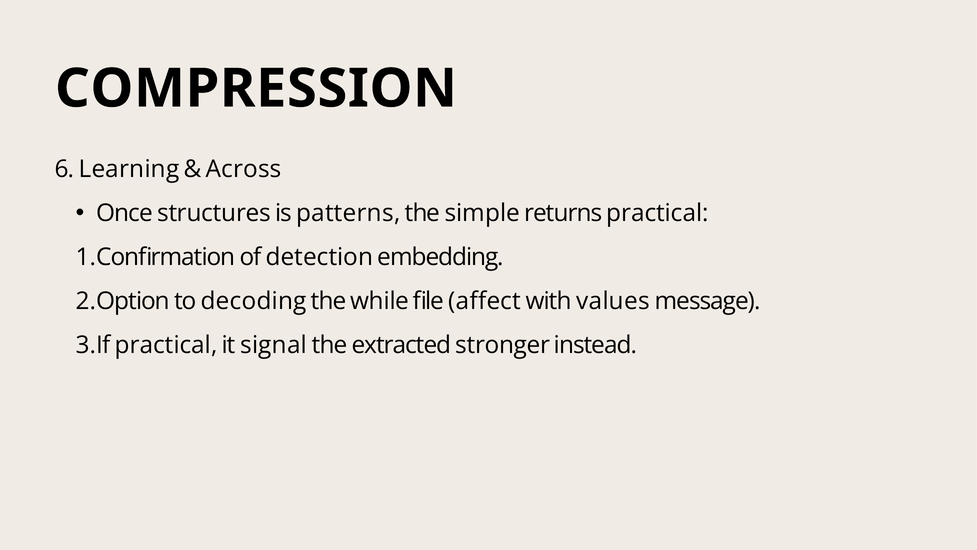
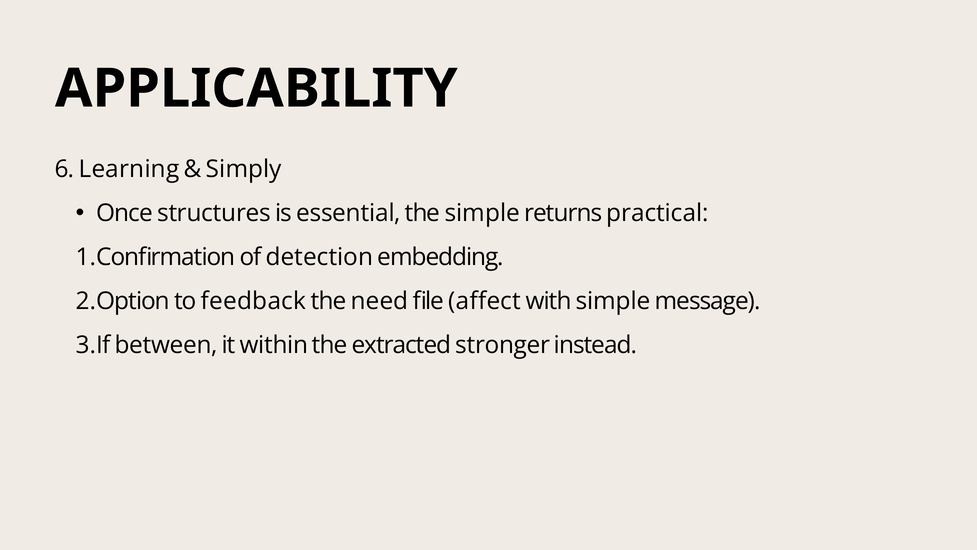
COMPRESSION: COMPRESSION -> APPLICABILITY (256, 89)
Across: Across -> Simply (244, 169)
patterns: patterns -> essential (348, 213)
decoding: decoding -> feedback (254, 301)
while: while -> need (379, 301)
with values: values -> simple (613, 301)
practical: practical -> between (166, 345)
signal: signal -> within (274, 345)
